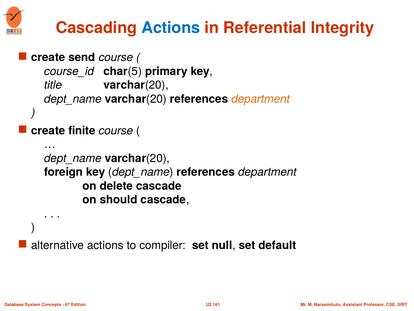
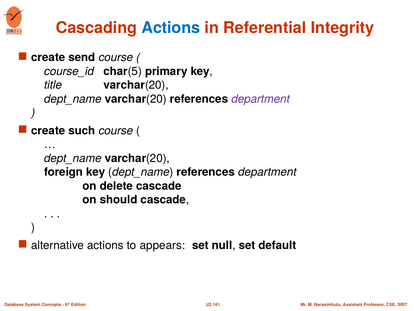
department colour: orange -> purple (261, 99)
finite: finite -> such (82, 130)
compiler: compiler -> appears (163, 245)
